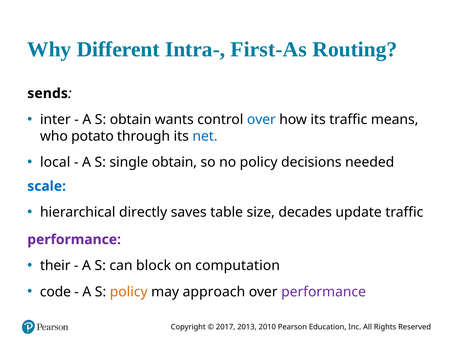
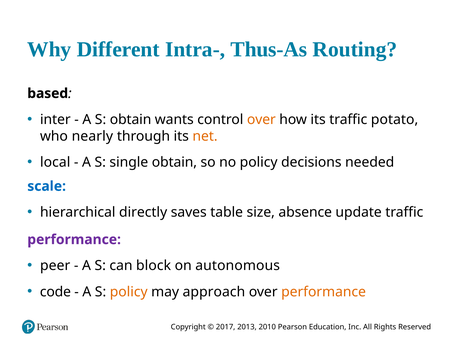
First-As: First-As -> Thus-As (269, 49)
sends: sends -> based (48, 93)
over colour: blue -> orange (261, 120)
means: means -> potato (395, 120)
potato: potato -> nearly (92, 136)
net colour: blue -> orange (205, 136)
decades: decades -> absence (305, 213)
their: their -> peer (55, 266)
computation: computation -> autonomous (238, 266)
performance colour: purple -> orange (324, 292)
